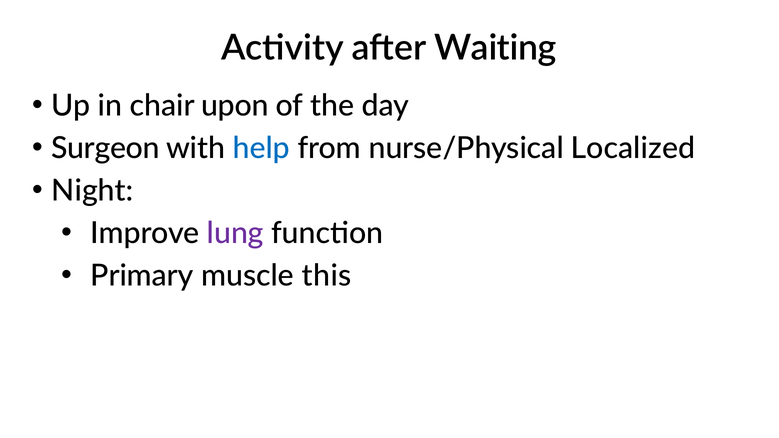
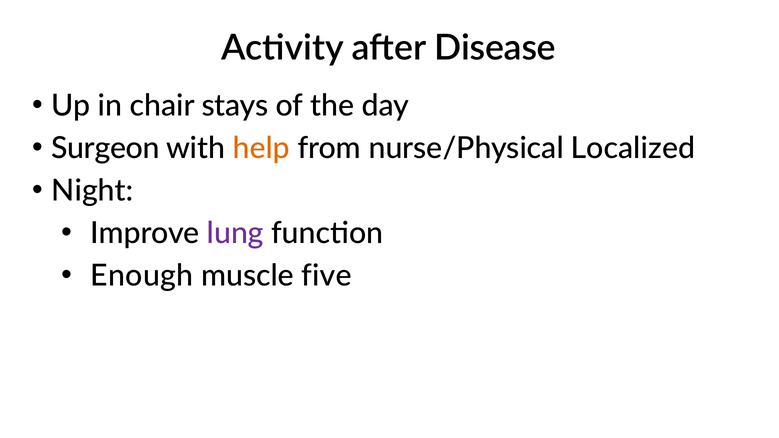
Waiting: Waiting -> Disease (495, 48)
upon: upon -> stays (235, 106)
help colour: blue -> orange (261, 148)
Primary: Primary -> Enough (142, 276)
this: this -> five (327, 276)
